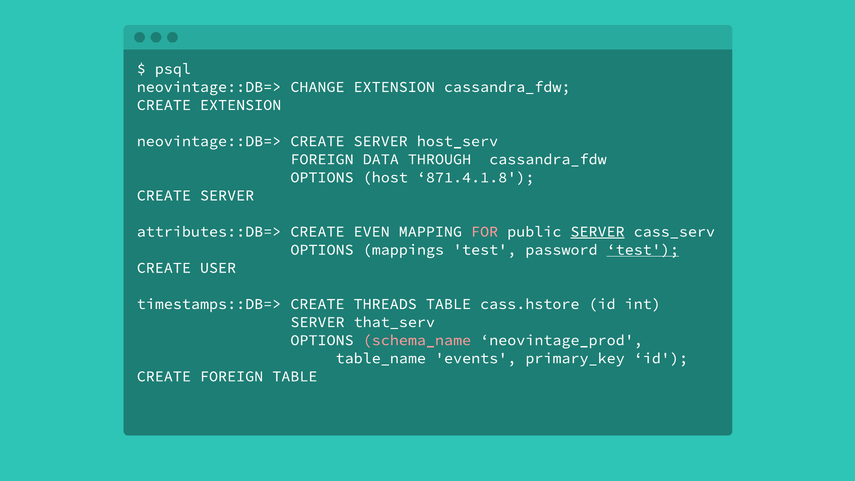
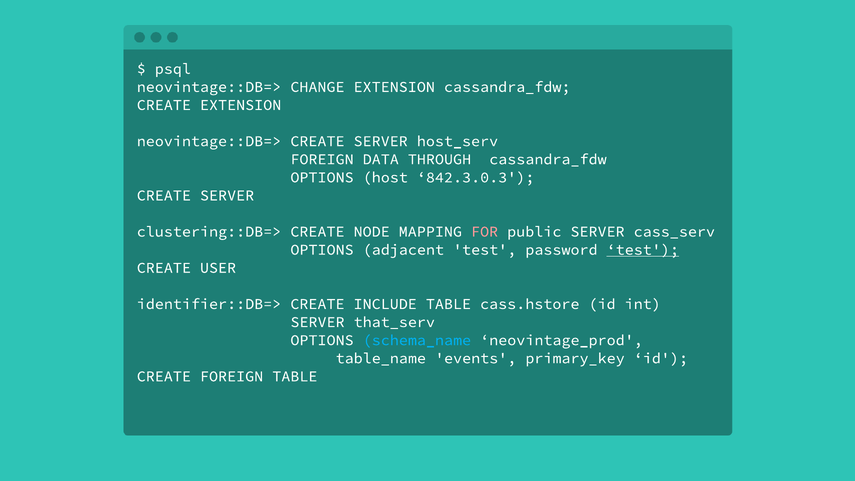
871.4.1.8: 871.4.1.8 -> 842.3.0.3 (476, 177)
attributes::DB=>: attributes::DB=> -> clustering::DB=> (209, 232)
EVEN: EVEN -> NODE (372, 232)
SERVER underline: present -> none (598, 232)
mappings: mappings -> adjacent (403, 250)
timestamps::DB=>: timestamps::DB=> -> identifier::DB=> (209, 304)
THREADS: THREADS -> INCLUDE (385, 304)
schema_name colour: pink -> light blue (417, 340)
